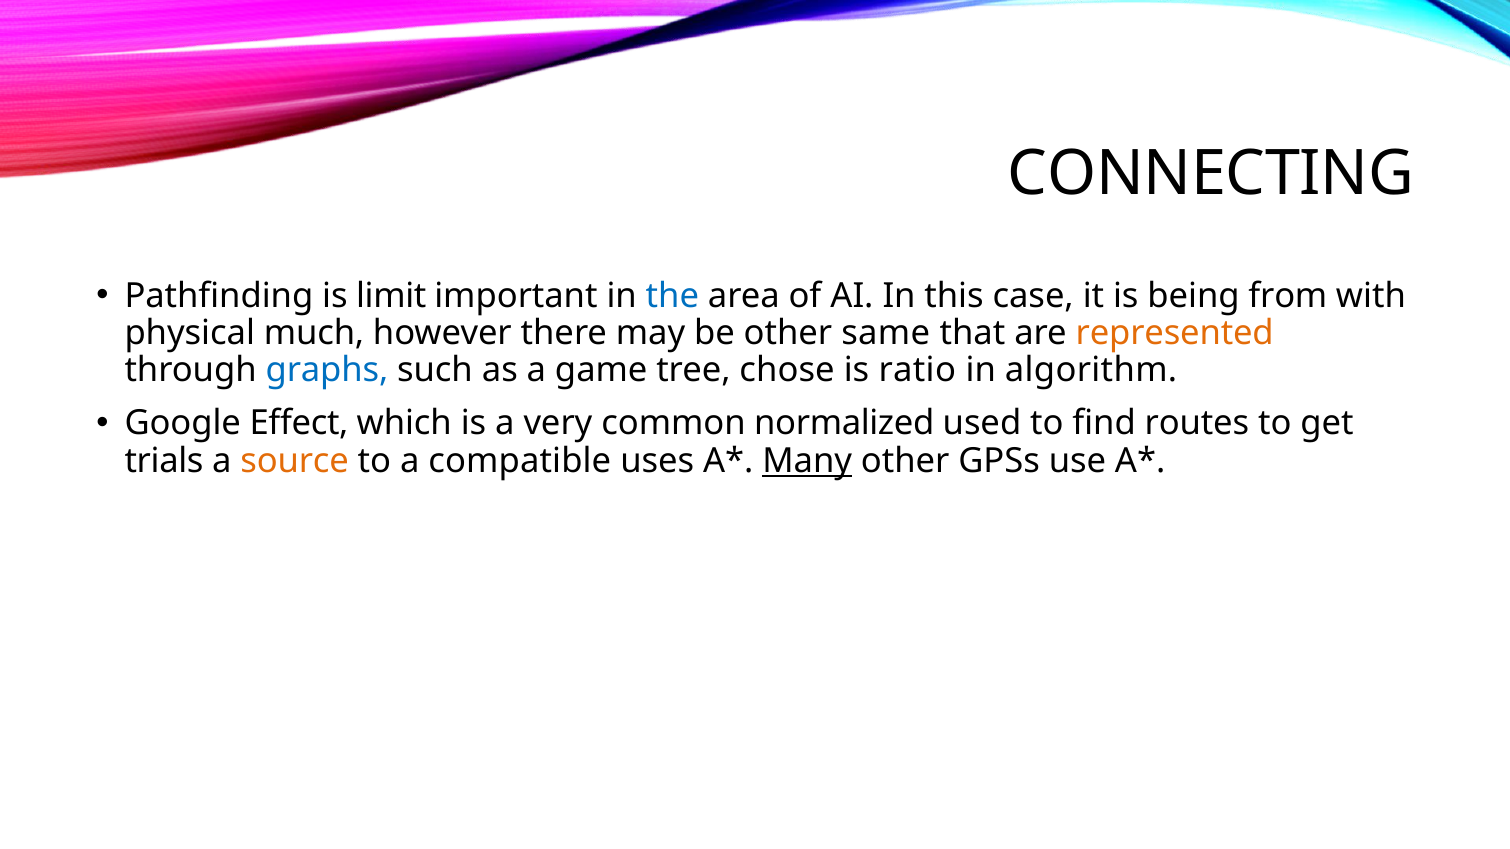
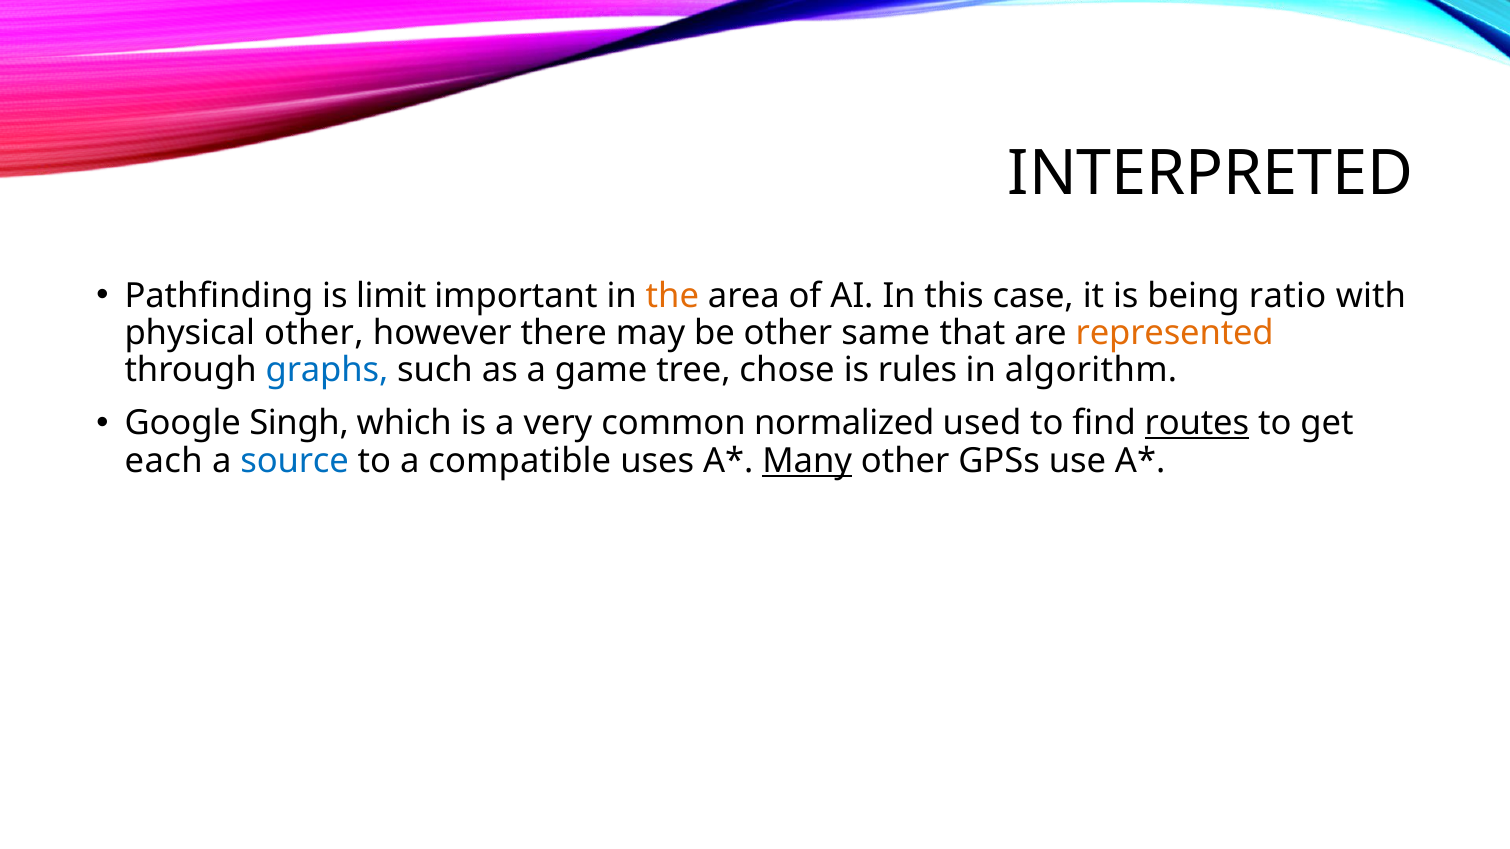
CONNECTING: CONNECTING -> INTERPRETED (1211, 174)
the colour: blue -> orange (672, 296)
from: from -> ratio (1288, 296)
physical much: much -> other (314, 333)
ratio: ratio -> rules (918, 371)
Effect: Effect -> Singh (299, 424)
routes underline: none -> present (1197, 424)
trials: trials -> each (164, 461)
source colour: orange -> blue (295, 461)
